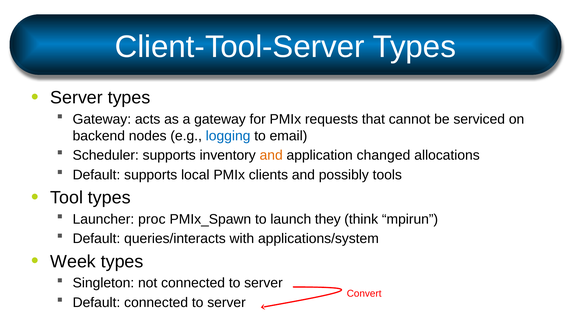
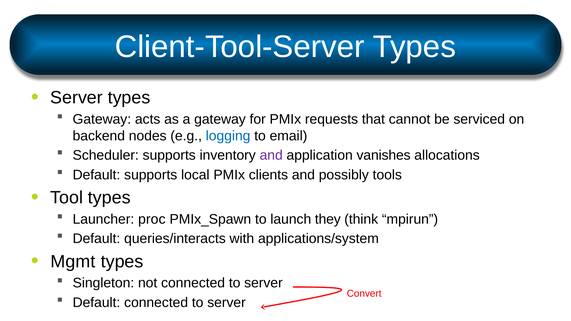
and colour: orange -> purple (271, 155)
changed: changed -> vanishes (384, 155)
Week: Week -> Mgmt (73, 262)
